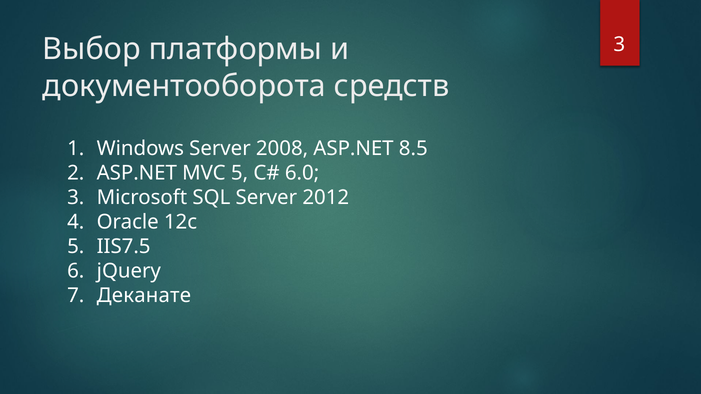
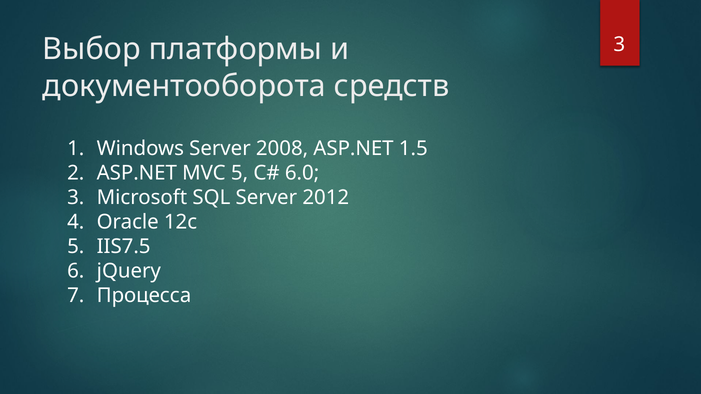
8.5: 8.5 -> 1.5 (413, 148)
Деканате: Деканате -> Процесса (144, 296)
